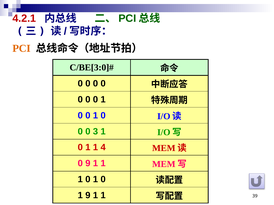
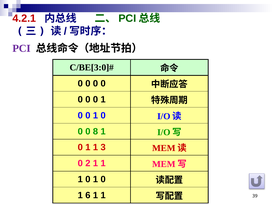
PCI colour: orange -> purple (22, 49)
3: 3 -> 8 (95, 132)
4: 4 -> 3 (103, 148)
0 9: 9 -> 2 (88, 164)
1 9: 9 -> 6 (88, 196)
